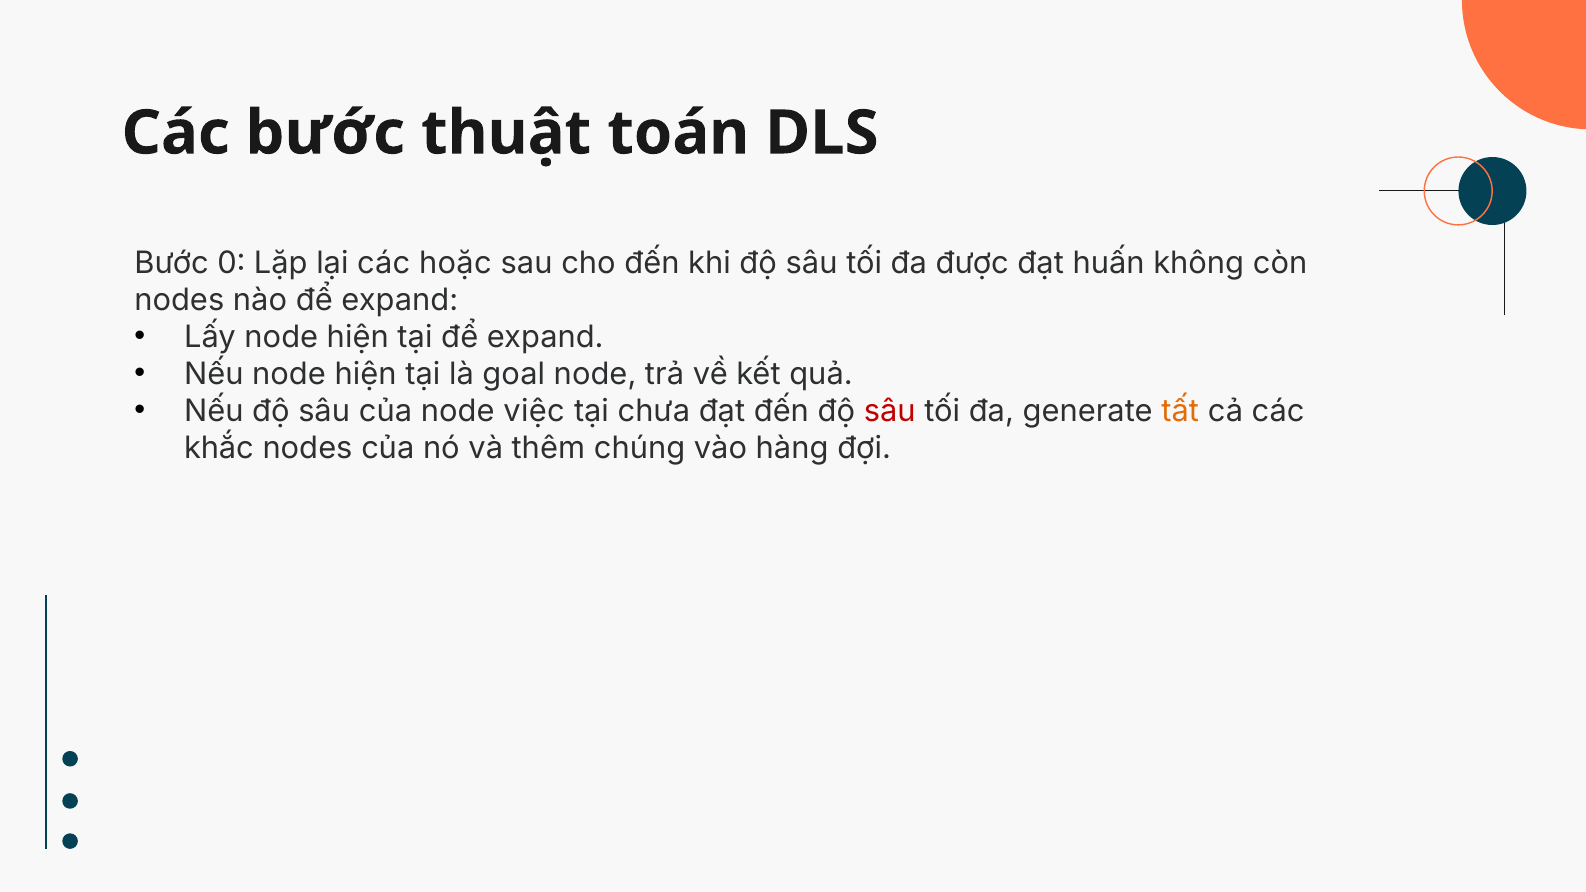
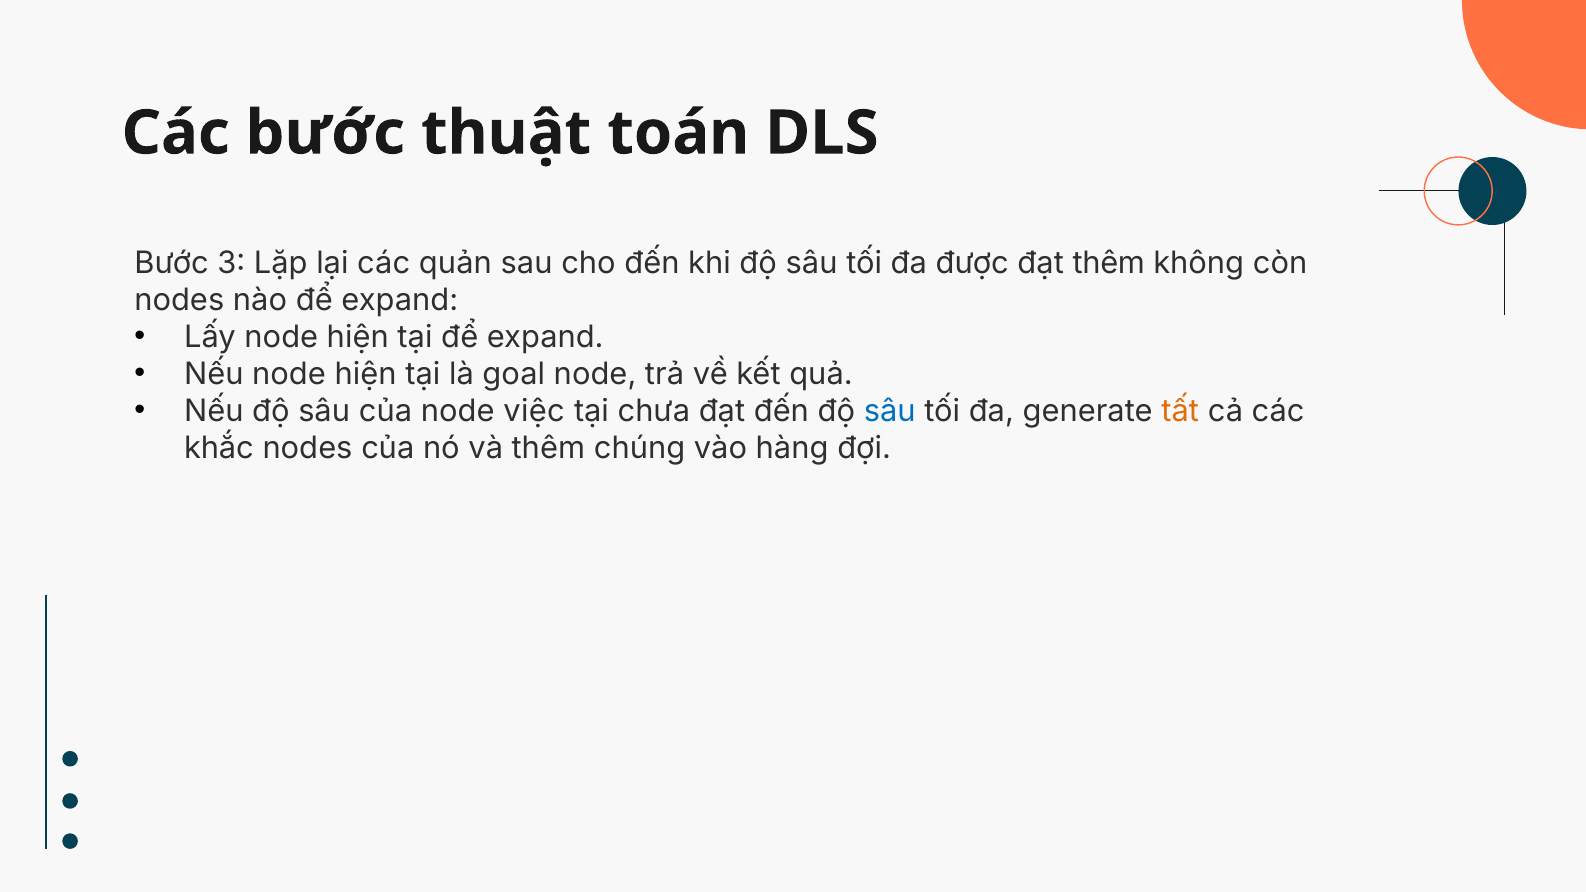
0: 0 -> 3 (231, 263)
hoặc: hoặc -> quản (455, 263)
đạt huấn: huấn -> thêm (1109, 263)
sâu colour: red -> blue (890, 411)
